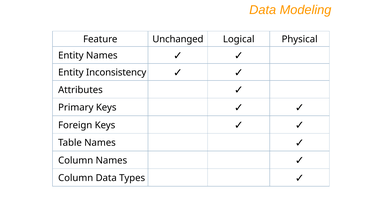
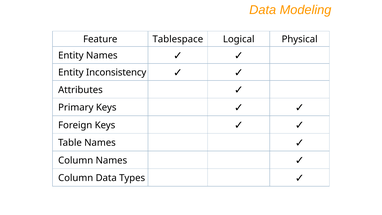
Unchanged: Unchanged -> Tablespace (178, 39)
